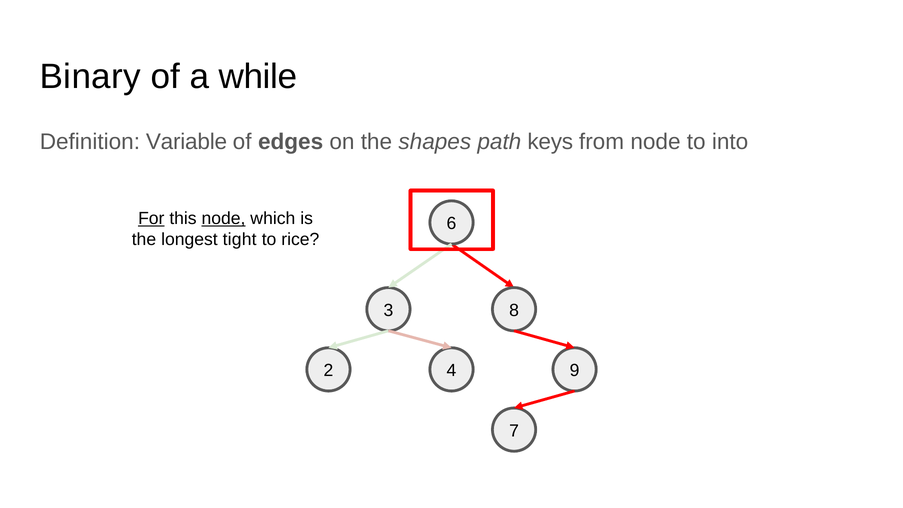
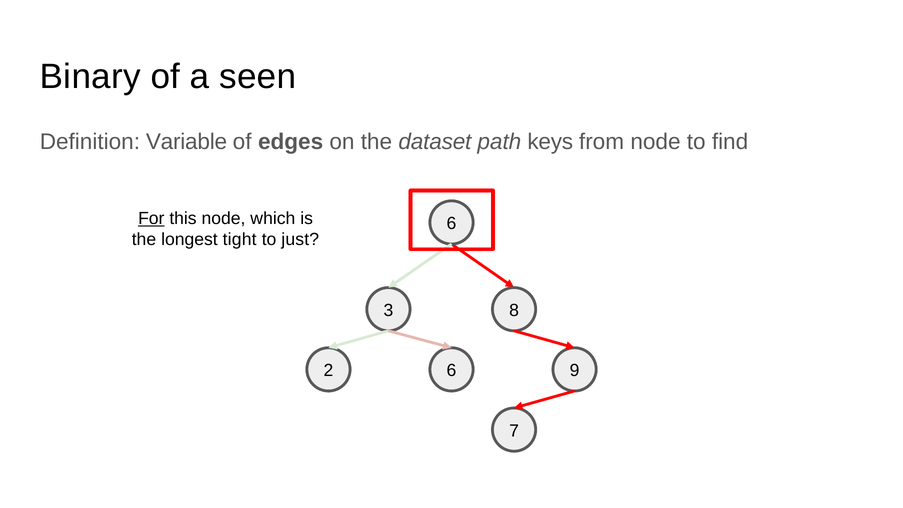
while: while -> seen (258, 77)
shapes: shapes -> dataset (435, 142)
into: into -> find (730, 142)
node underline: present -> none (224, 218)
rice: rice -> just (300, 240)
2 4: 4 -> 6 (451, 371)
